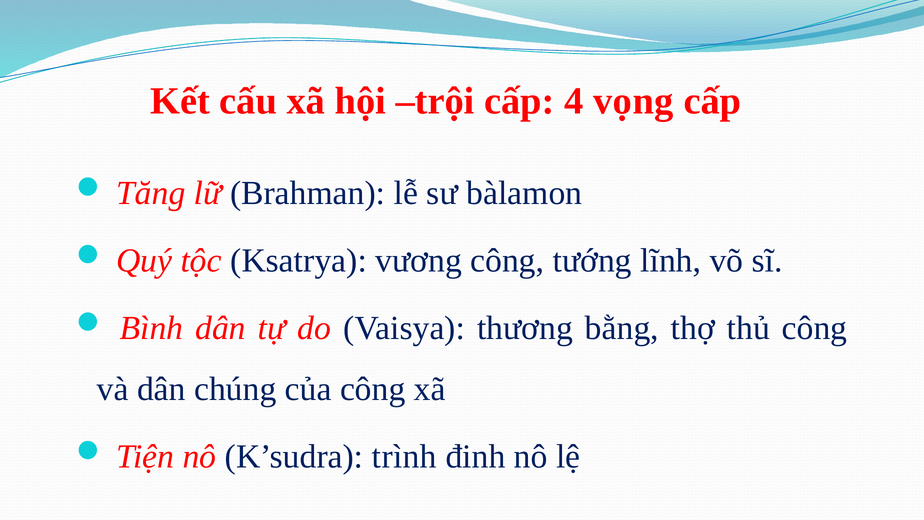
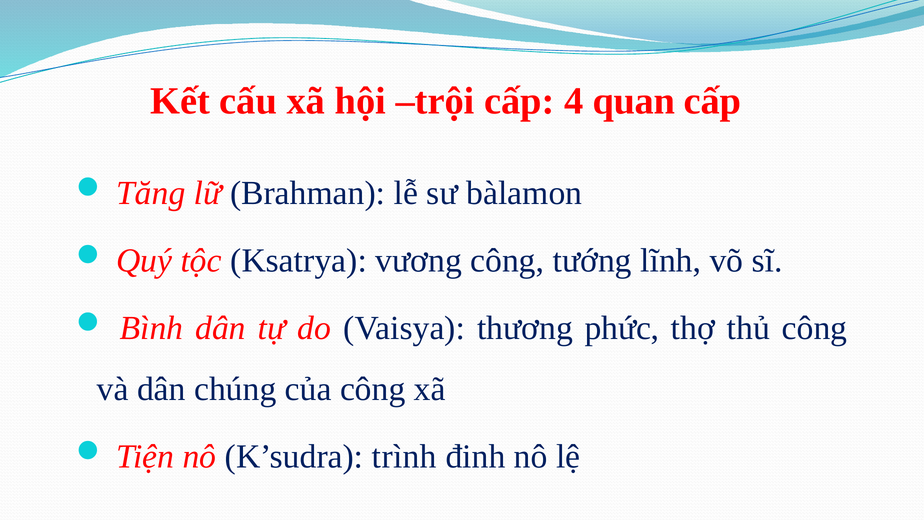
vọng: vọng -> quan (634, 101)
bằng: bằng -> phức (622, 328)
